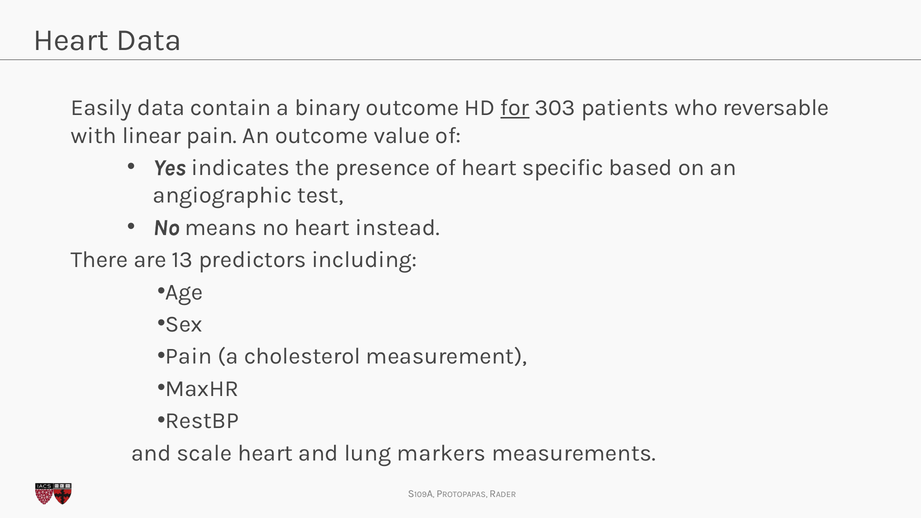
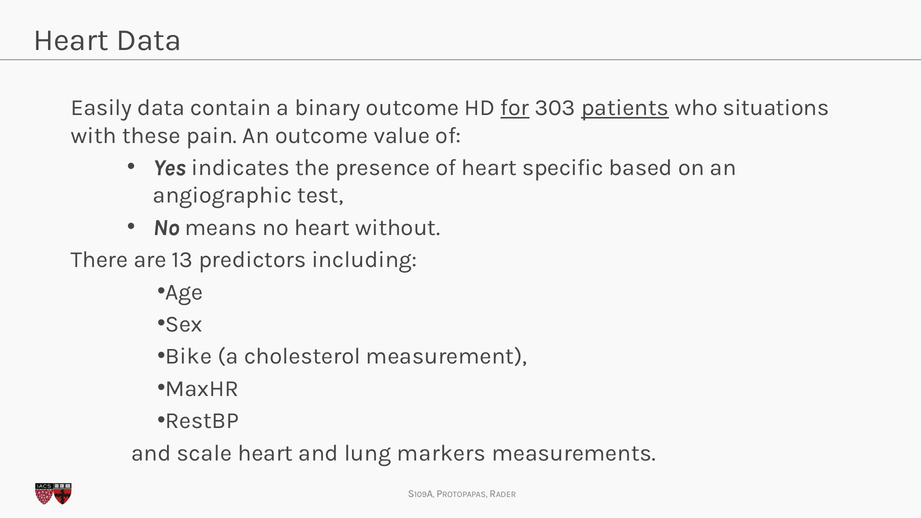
patients underline: none -> present (625, 108)
reversable: reversable -> situations (776, 108)
linear: linear -> these (151, 135)
instead: instead -> without (398, 228)
Pain: Pain -> Bike (189, 356)
